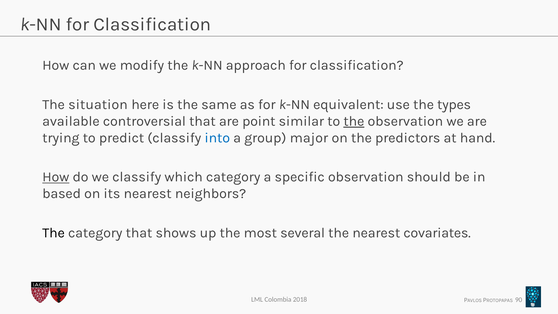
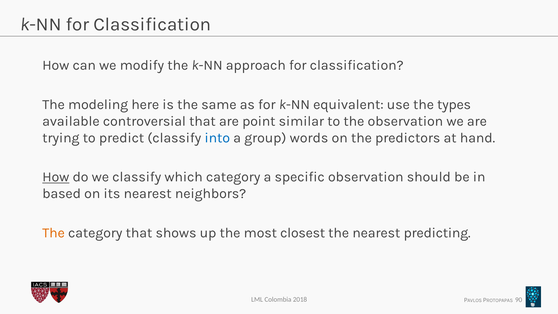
situation: situation -> modeling (98, 104)
the underline: present -> none (354, 121)
major: major -> words (309, 138)
The colour: black -> orange (54, 233)
several: several -> closest (303, 233)
covariates: covariates -> predicting (437, 233)
